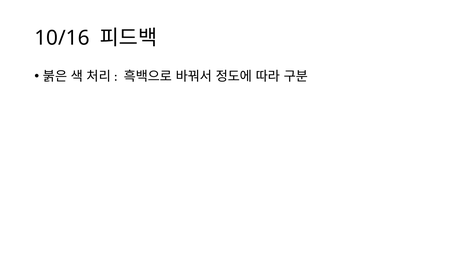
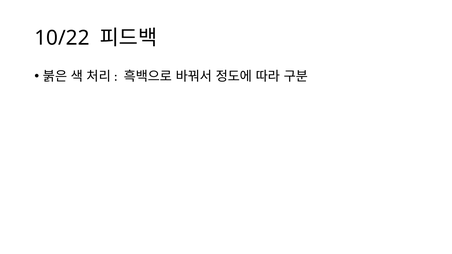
10/16: 10/16 -> 10/22 (62, 38)
